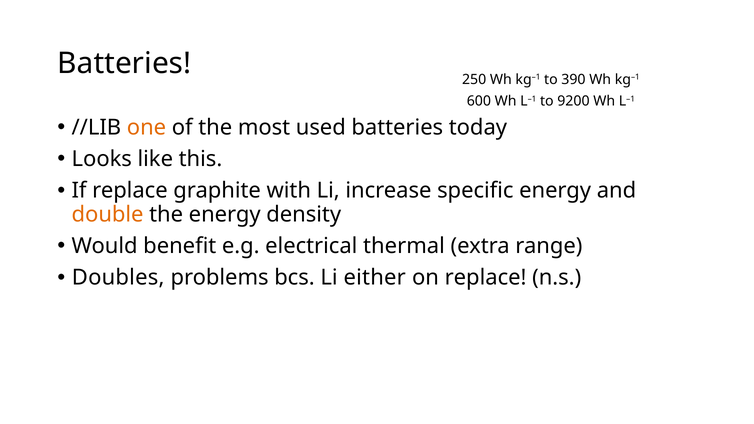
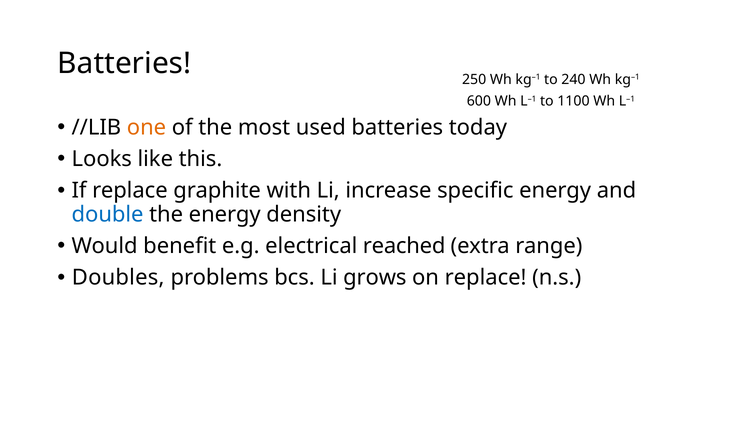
390: 390 -> 240 (573, 80)
9200: 9200 -> 1100 (573, 101)
double colour: orange -> blue (108, 214)
thermal: thermal -> reached (404, 246)
either: either -> grows (375, 278)
